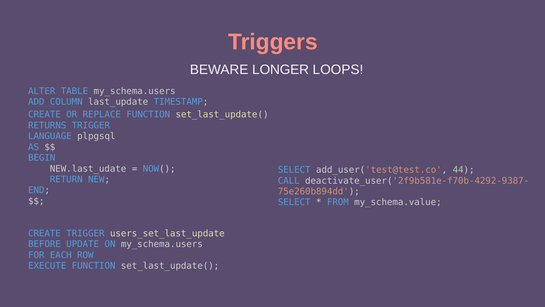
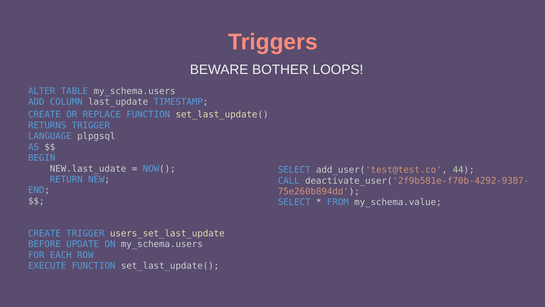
LONGER: LONGER -> BOTHER (281, 70)
